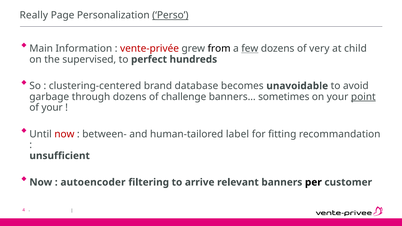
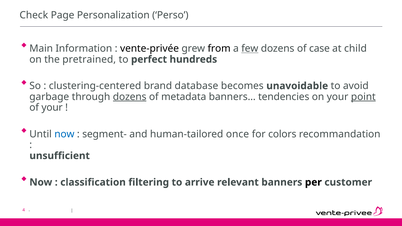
Really: Really -> Check (34, 15)
Perso underline: present -> none (170, 15)
vente-privée colour: red -> black (150, 49)
very: very -> case (319, 49)
supervised: supervised -> pretrained (89, 59)
dozens underline: none -> present (130, 97)
challenge: challenge -> metadata (184, 97)
sometimes: sometimes -> tendencies (284, 97)
now colour: red -> blue (64, 134)
between-: between- -> segment- (105, 134)
label: label -> once (238, 134)
fitting: fitting -> colors (282, 134)
autoencoder: autoencoder -> classification (93, 182)
